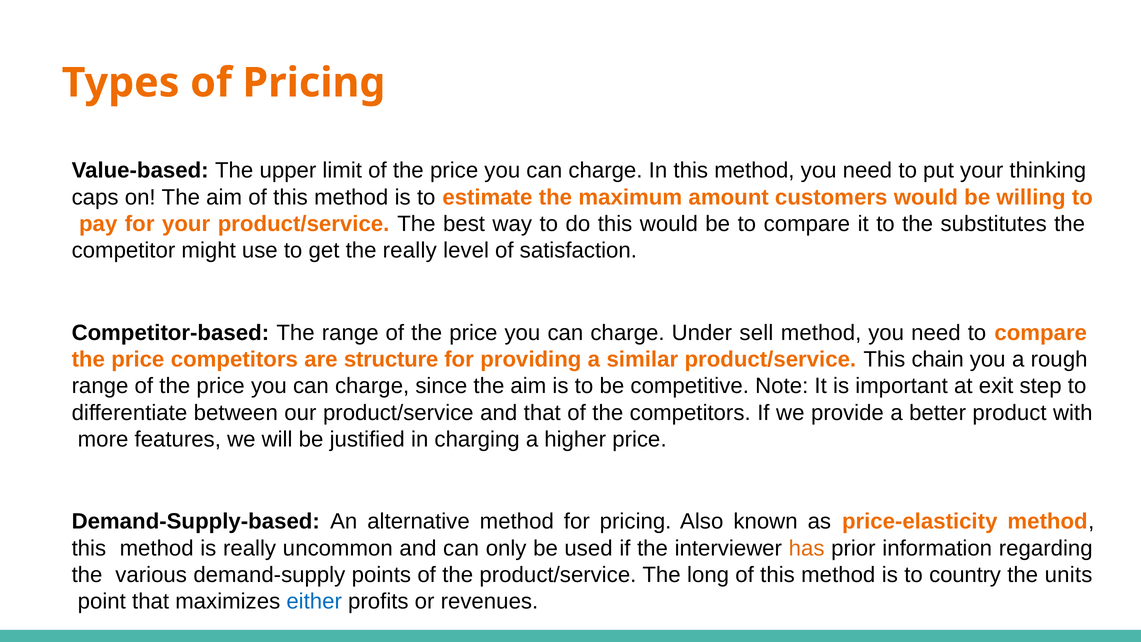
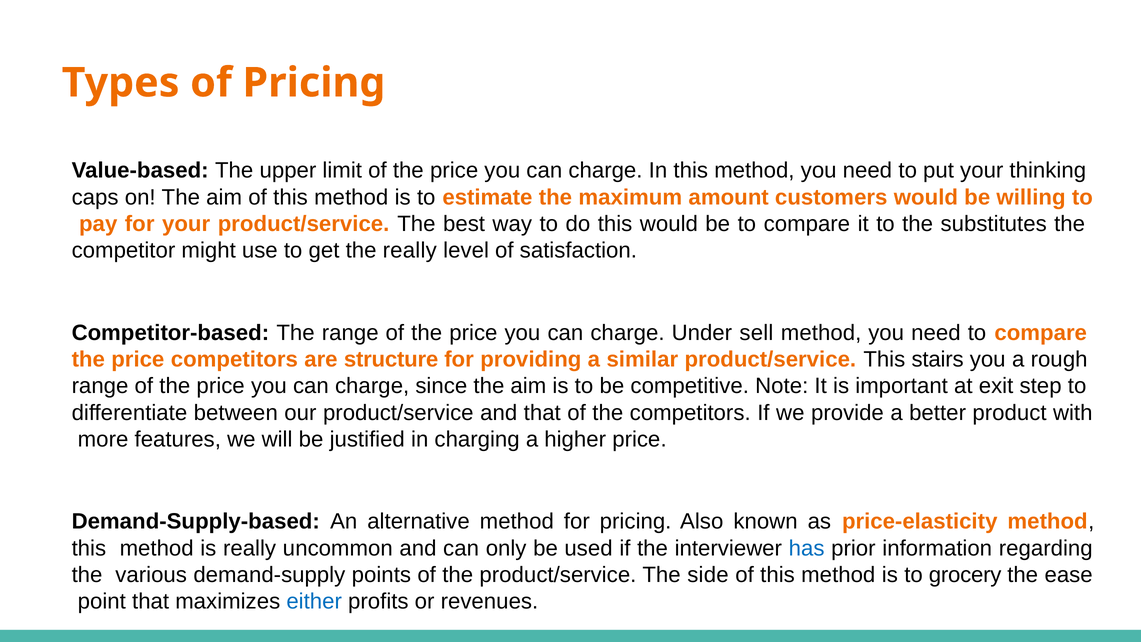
chain: chain -> stairs (938, 359)
has colour: orange -> blue (807, 548)
long: long -> side (708, 575)
country: country -> grocery (965, 575)
units: units -> ease (1069, 575)
